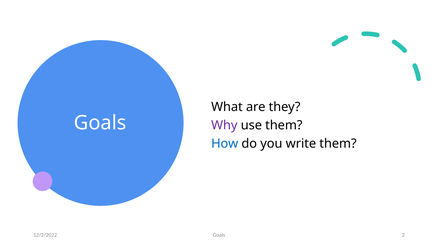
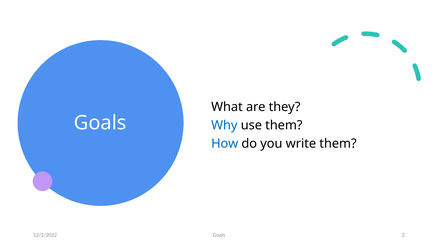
Why colour: purple -> blue (224, 125)
